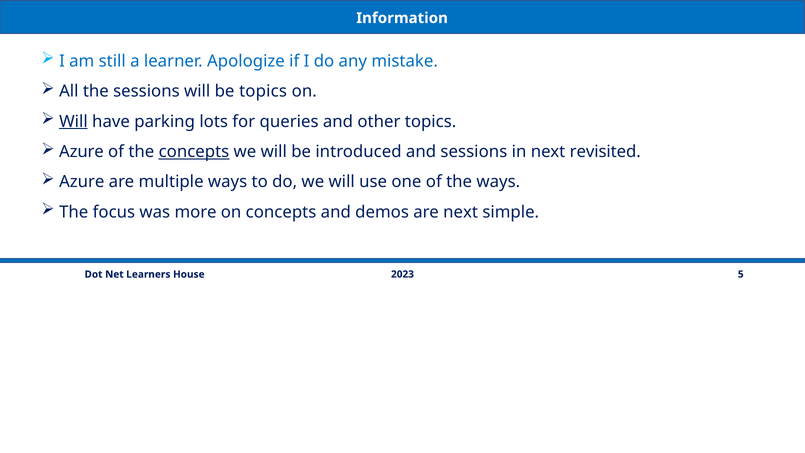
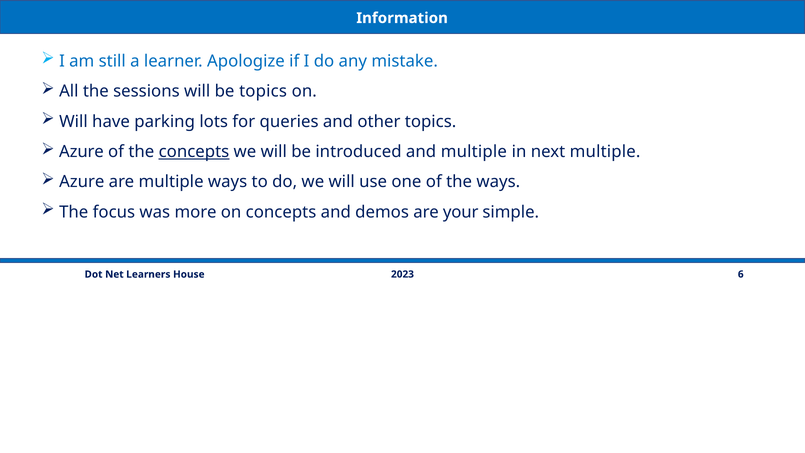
Will underline: present -> none (73, 121)
and sessions: sessions -> multiple (474, 152)
next revisited: revisited -> multiple (605, 152)
are next: next -> your (461, 212)
5: 5 -> 6 (741, 274)
